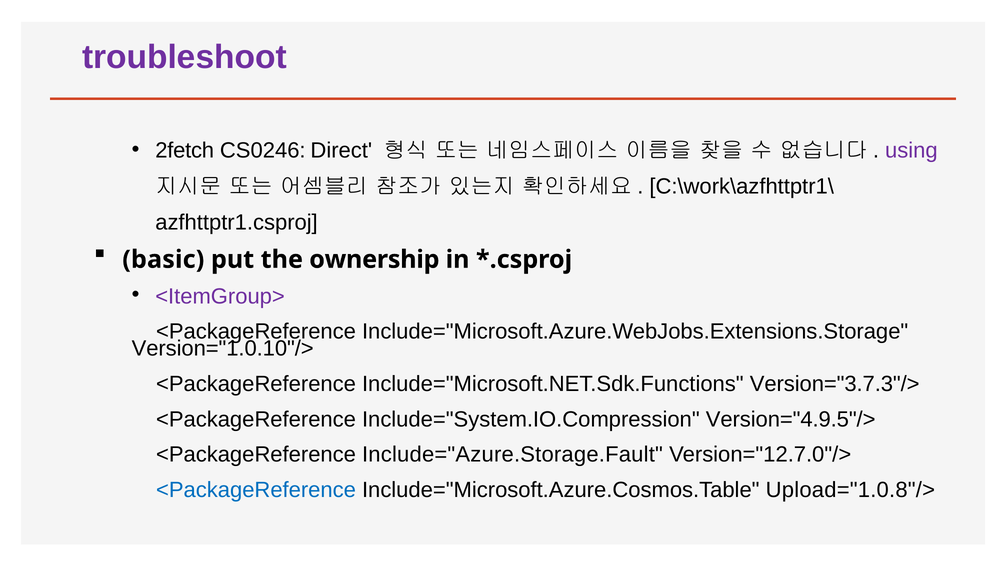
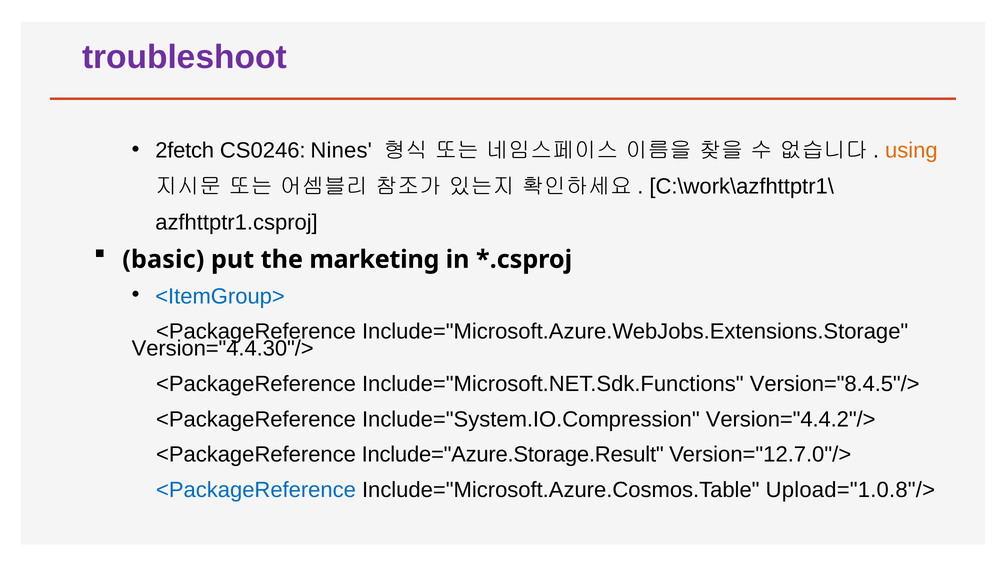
Direct: Direct -> Nines (341, 150)
using colour: purple -> orange (911, 150)
ownership: ownership -> marketing (374, 259)
<ItemGroup> colour: purple -> blue (220, 296)
Version="1.0.10"/>: Version="1.0.10"/> -> Version="4.4.30"/> (223, 349)
Version="3.7.3"/>: Version="3.7.3"/> -> Version="8.4.5"/> (835, 384)
Version="4.9.5"/>: Version="4.9.5"/> -> Version="4.4.2"/> (791, 419)
Include="Azure.Storage.Fault: Include="Azure.Storage.Fault -> Include="Azure.Storage.Result (513, 454)
